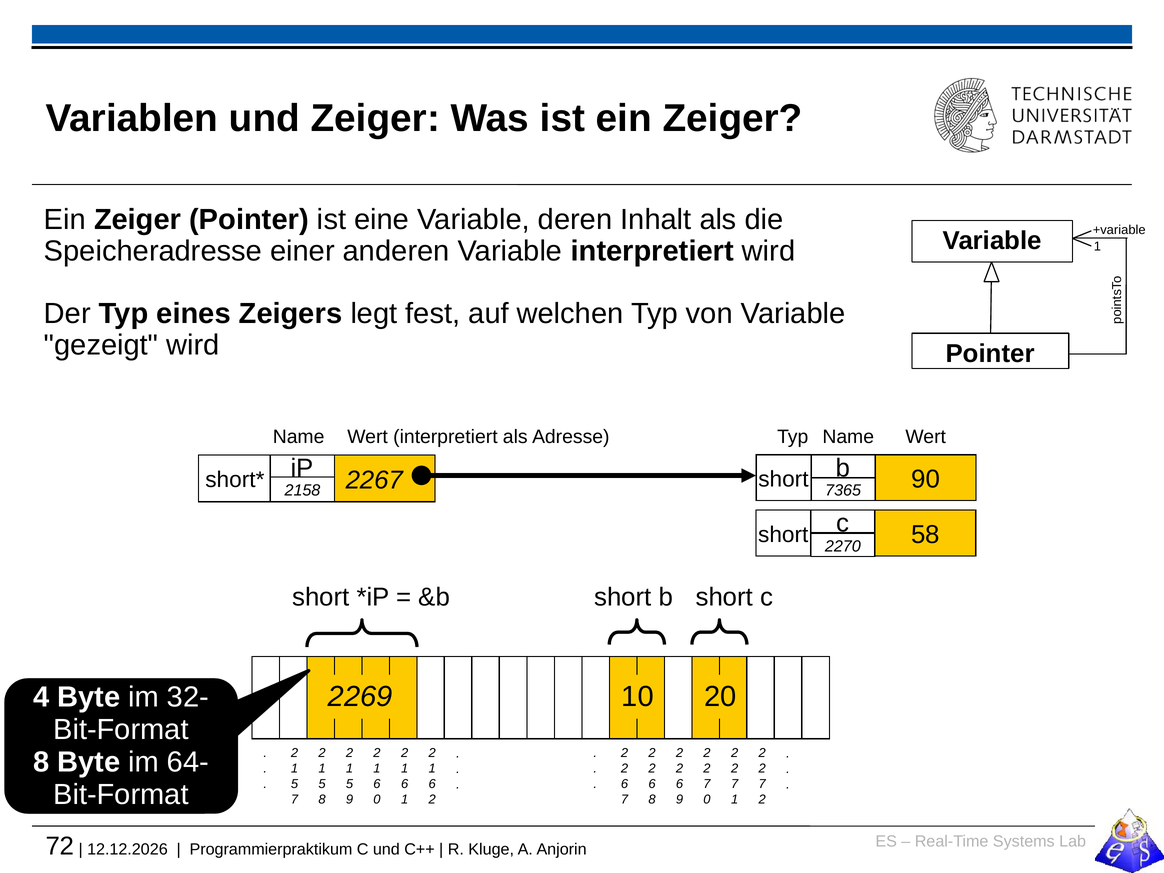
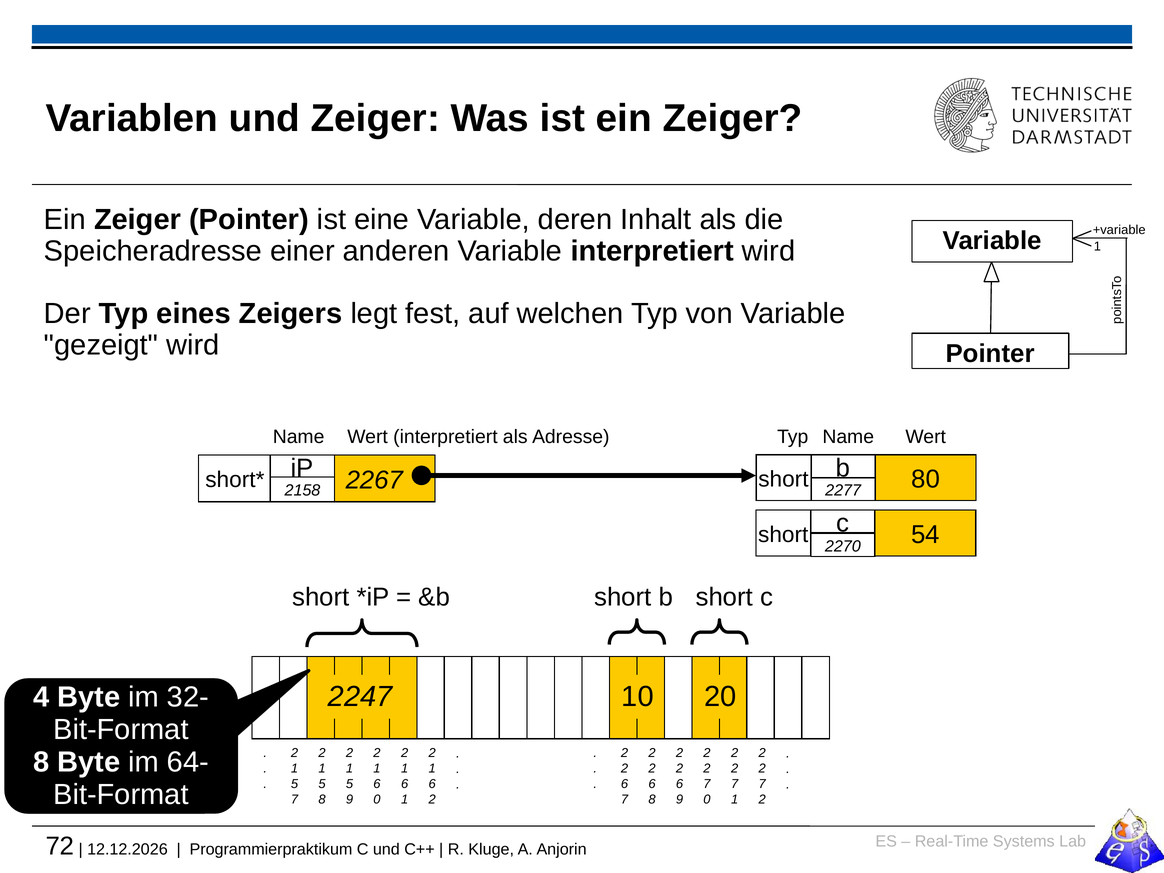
90: 90 -> 80 (926, 479)
7365: 7365 -> 2277 (843, 490)
58: 58 -> 54 (925, 535)
2269: 2269 -> 2247 (360, 697)
